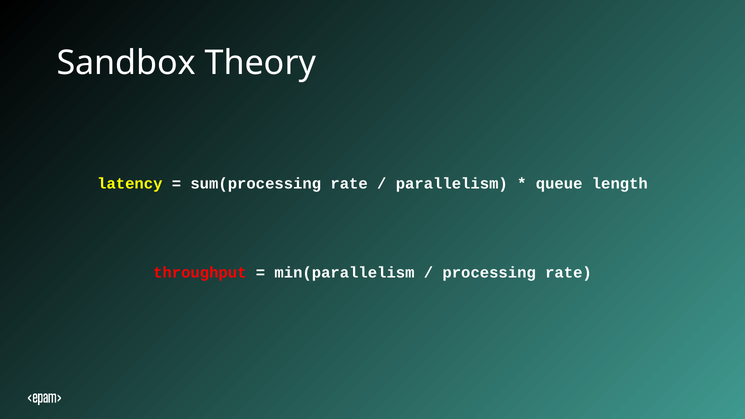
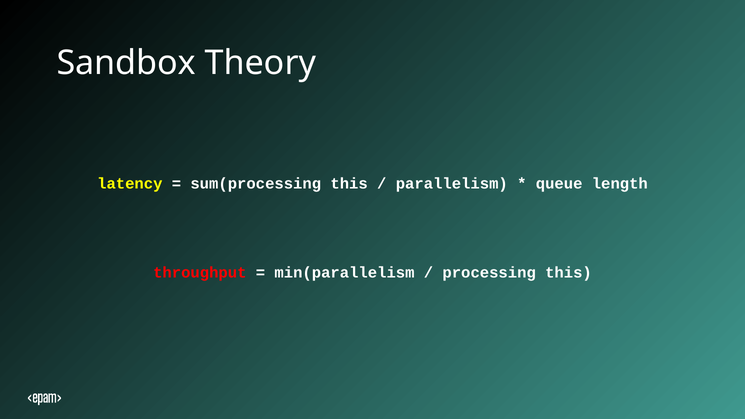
sum(processing rate: rate -> this (349, 184)
processing rate: rate -> this (568, 272)
